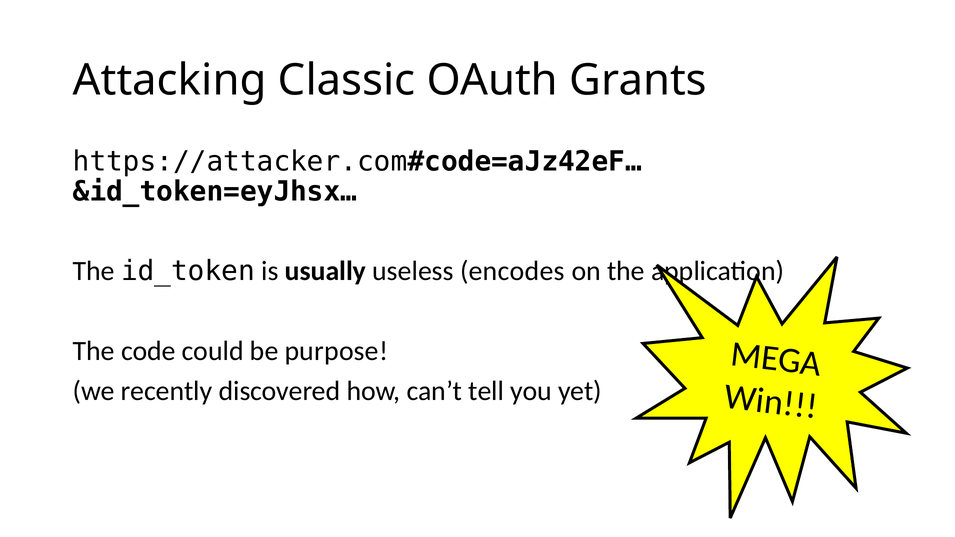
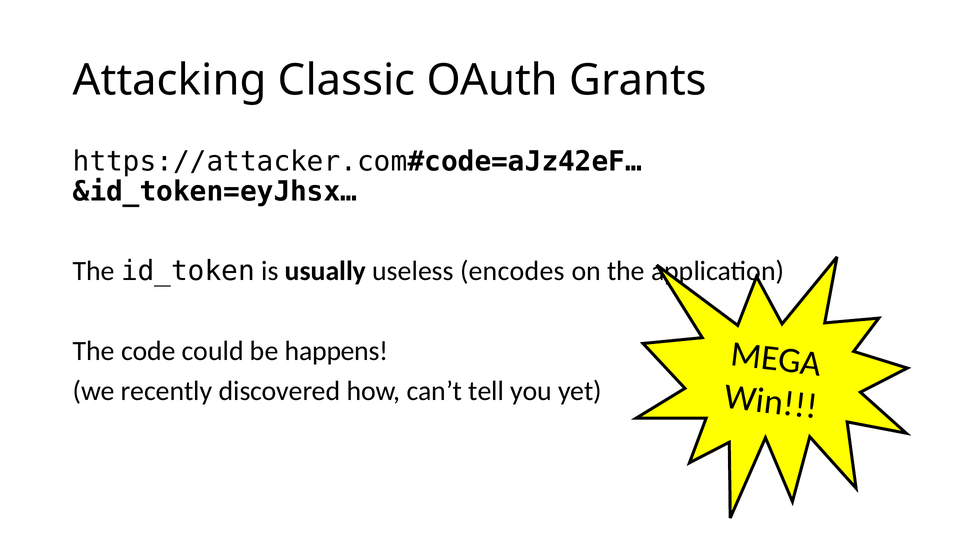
purpose: purpose -> happens (337, 351)
